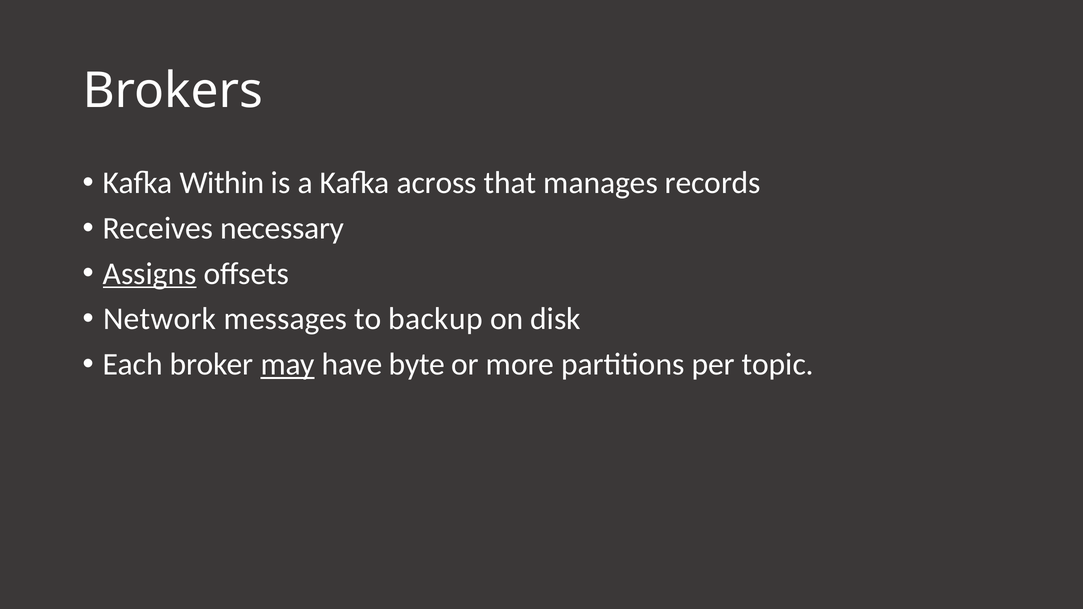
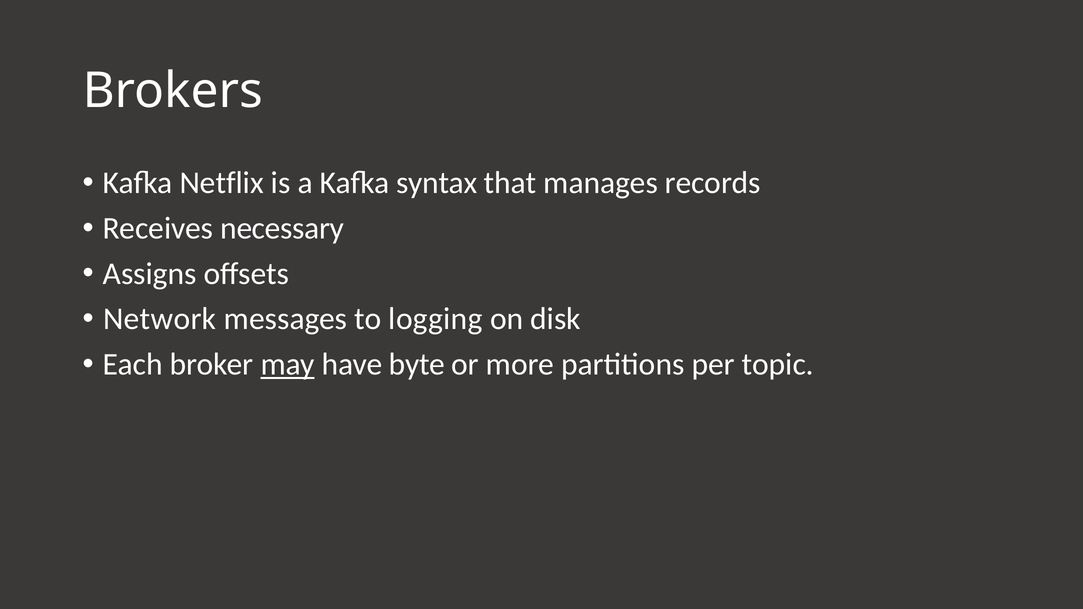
Within: Within -> Netflix (222, 183)
across: across -> syntax (437, 183)
Assigns underline: present -> none (150, 274)
backup: backup -> logging (436, 319)
